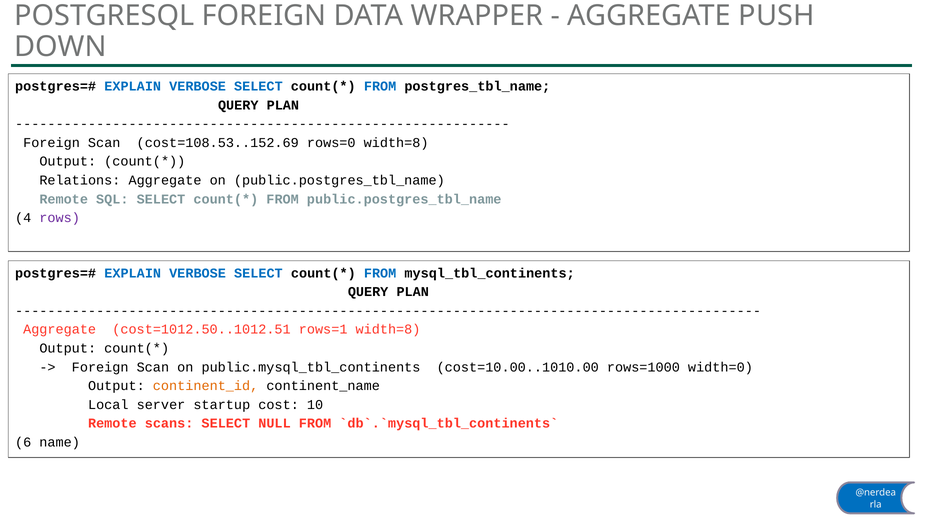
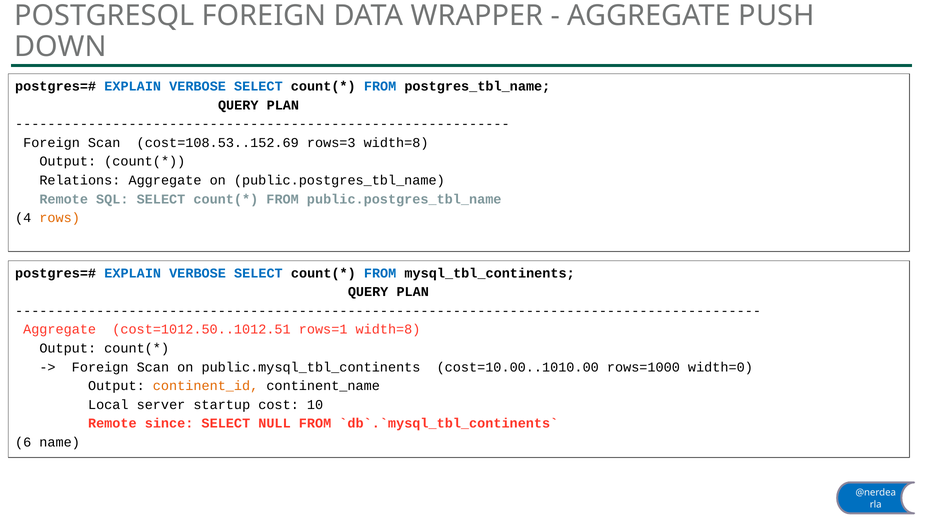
rows=0: rows=0 -> rows=3 (331, 143)
rows colour: purple -> orange (60, 218)
scans: scans -> since (169, 423)
